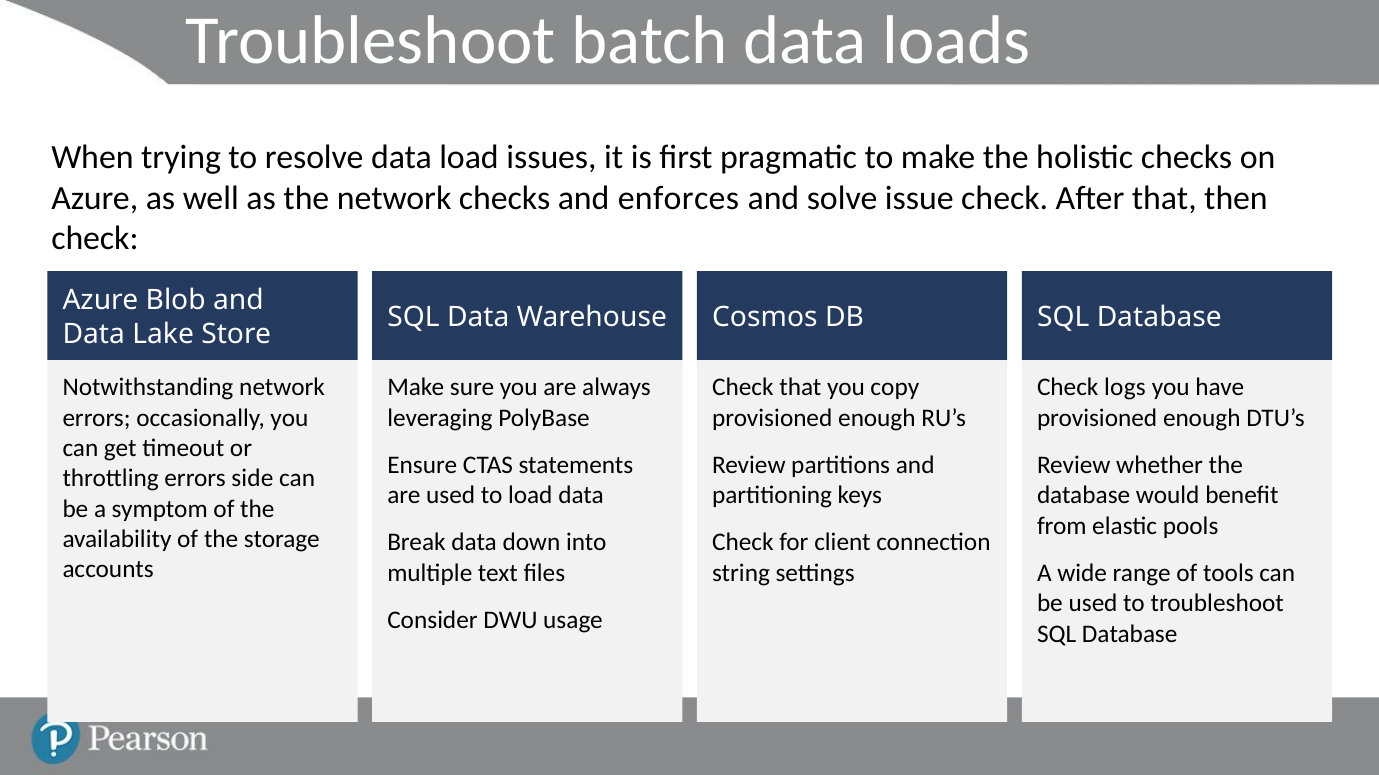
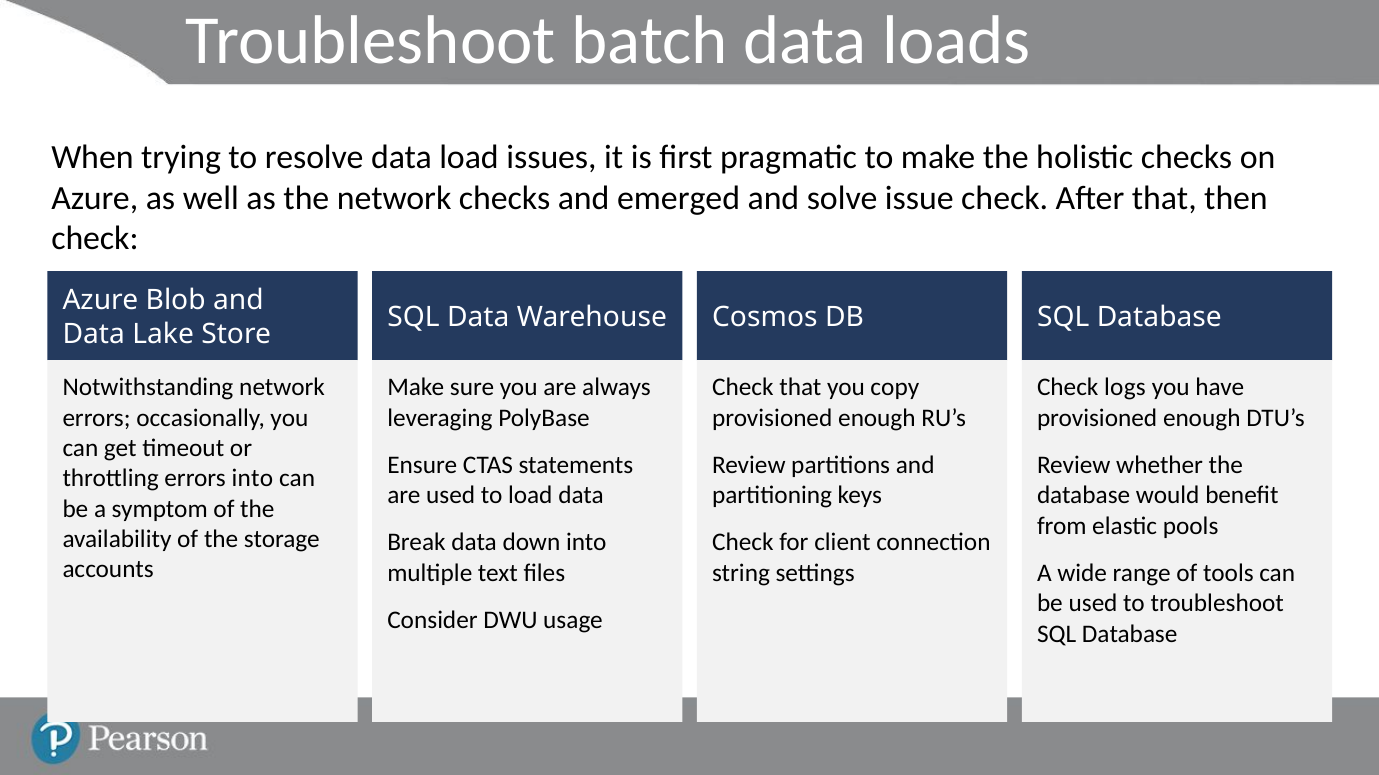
enforces: enforces -> emerged (679, 198)
errors side: side -> into (252, 479)
